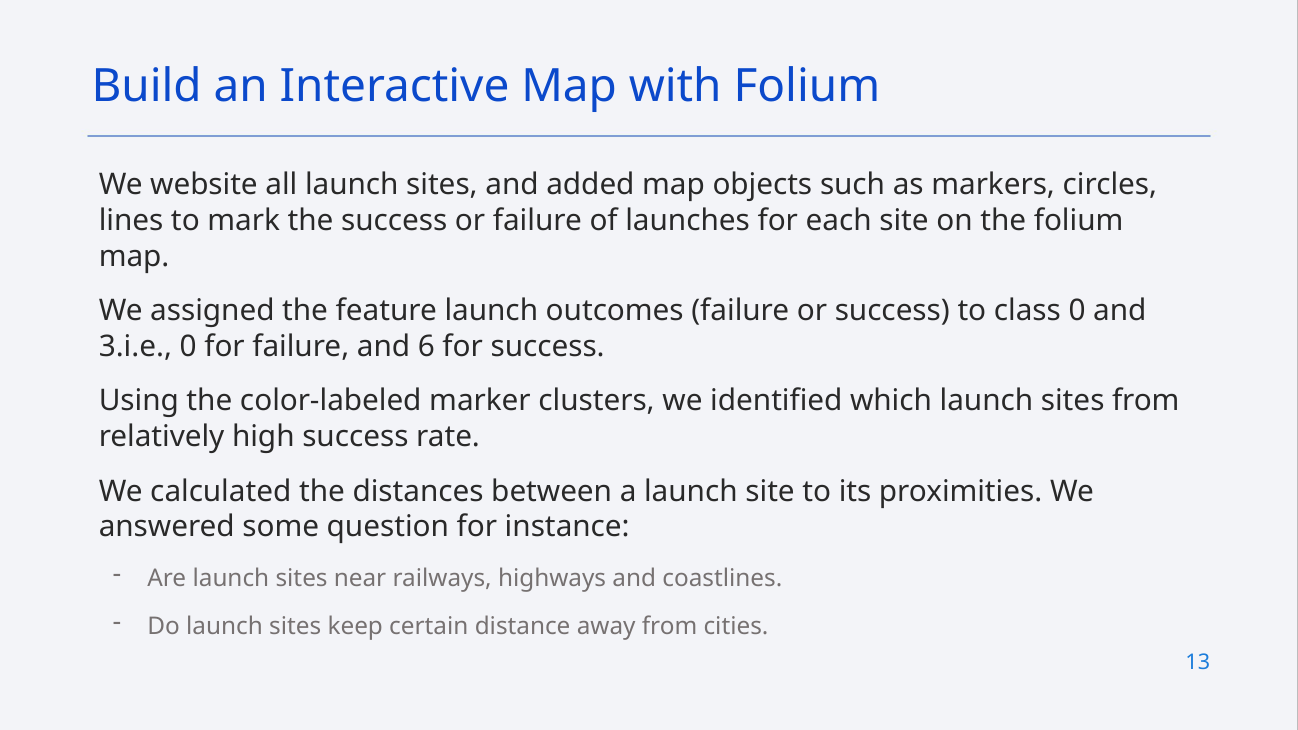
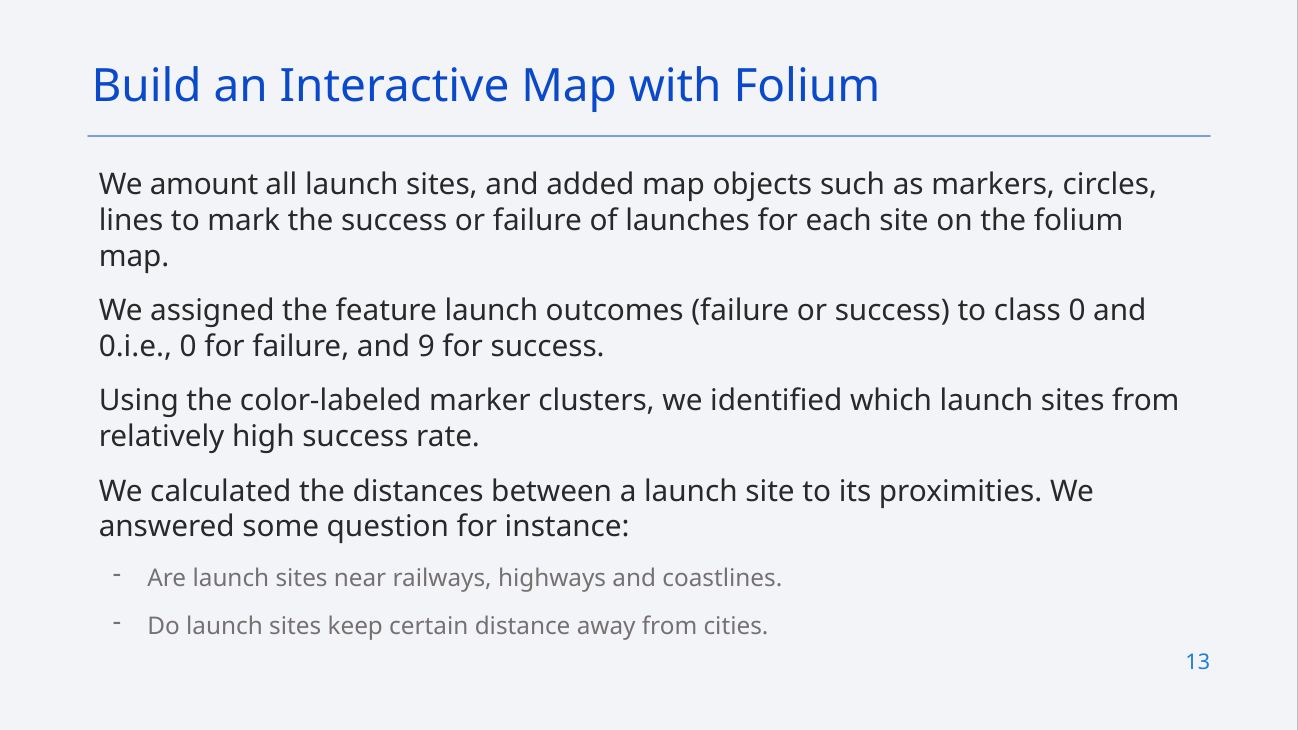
website: website -> amount (204, 185)
3.i.e: 3.i.e -> 0.i.e (135, 347)
6: 6 -> 9 (426, 347)
